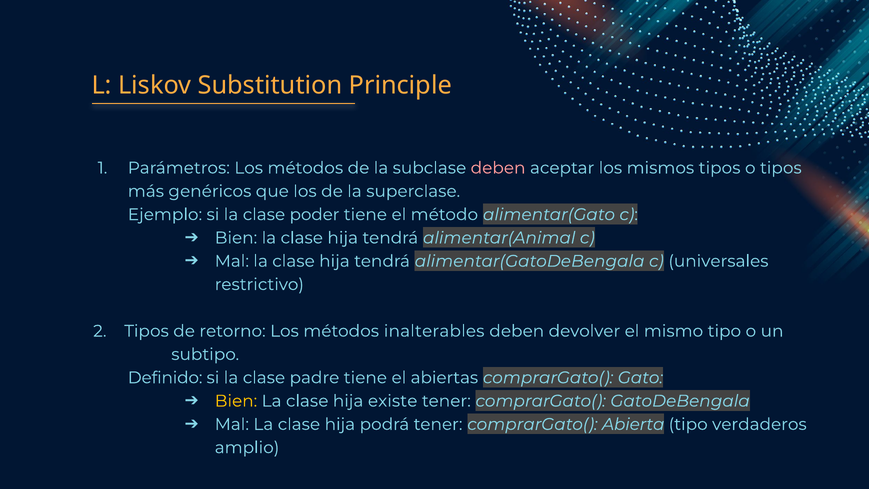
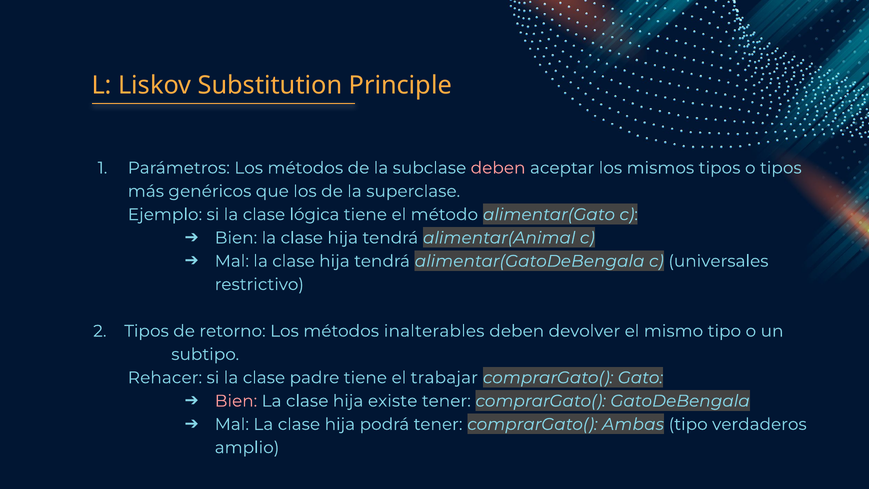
poder: poder -> lógica (315, 214)
Definido: Definido -> Rehacer (165, 378)
abiertas: abiertas -> trabajar (444, 378)
Bien colour: yellow -> pink (236, 401)
Abierta: Abierta -> Ambas (633, 424)
